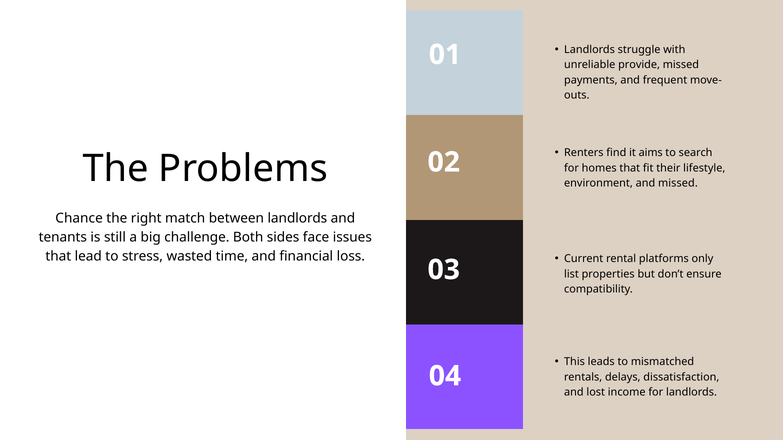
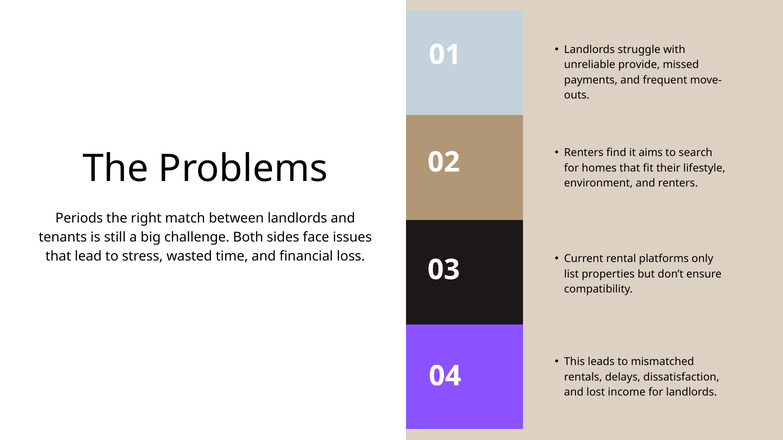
and missed: missed -> renters (678, 183)
Chance: Chance -> Periods (79, 218)
